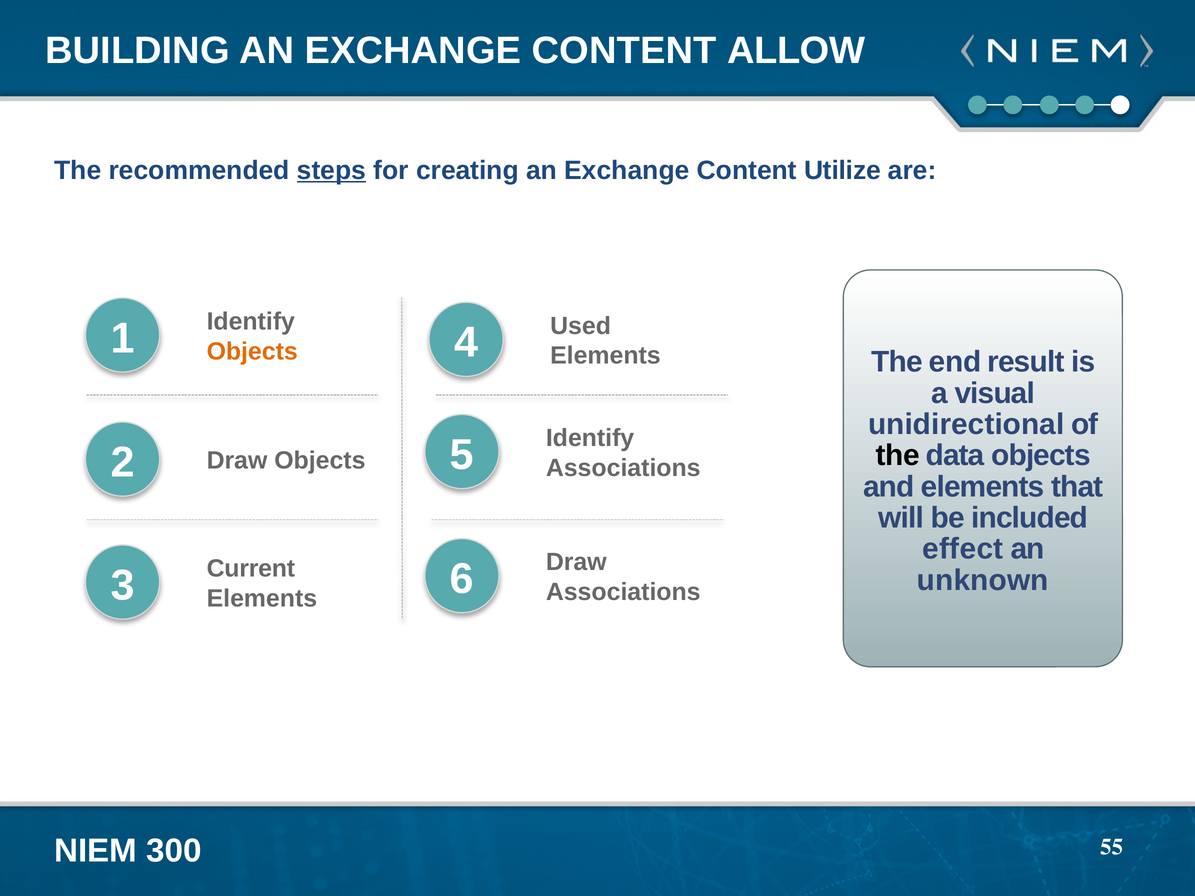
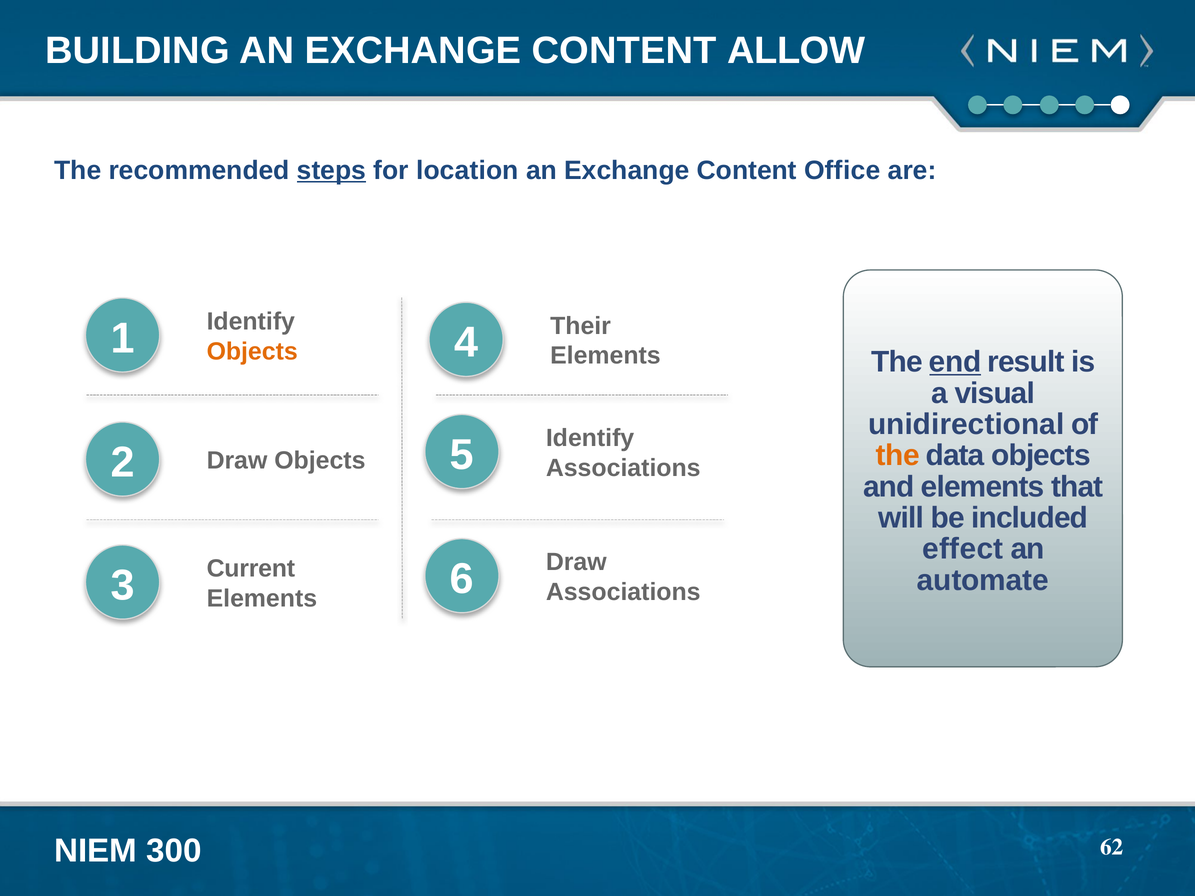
creating: creating -> location (467, 170)
Utilize: Utilize -> Office (842, 170)
Used: Used -> Their (581, 326)
end underline: none -> present (955, 362)
the colour: black -> orange (898, 456)
unknown: unknown -> automate (983, 580)
55: 55 -> 62 (1112, 847)
